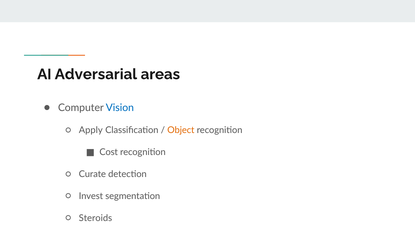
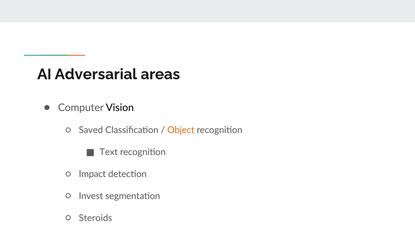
Vision colour: blue -> black (120, 107)
Apply: Apply -> Saved (91, 130)
Cost: Cost -> Text (109, 152)
Curate: Curate -> Impact (92, 174)
